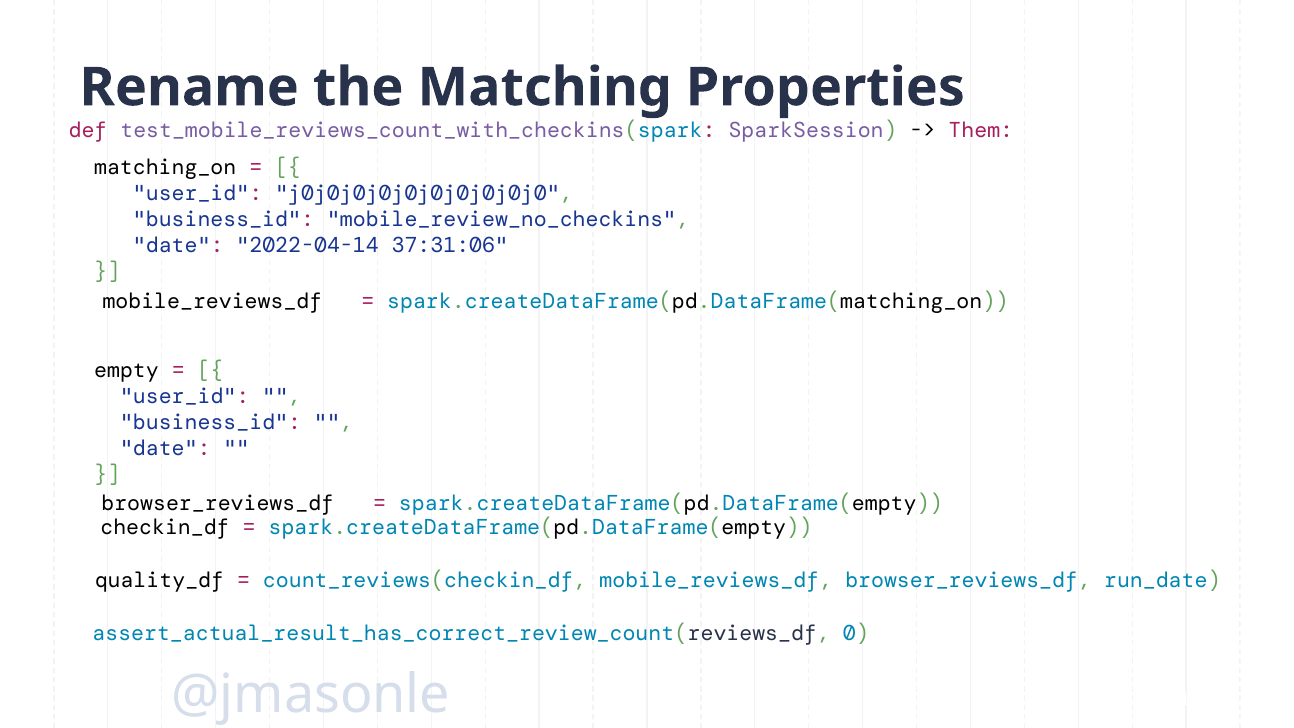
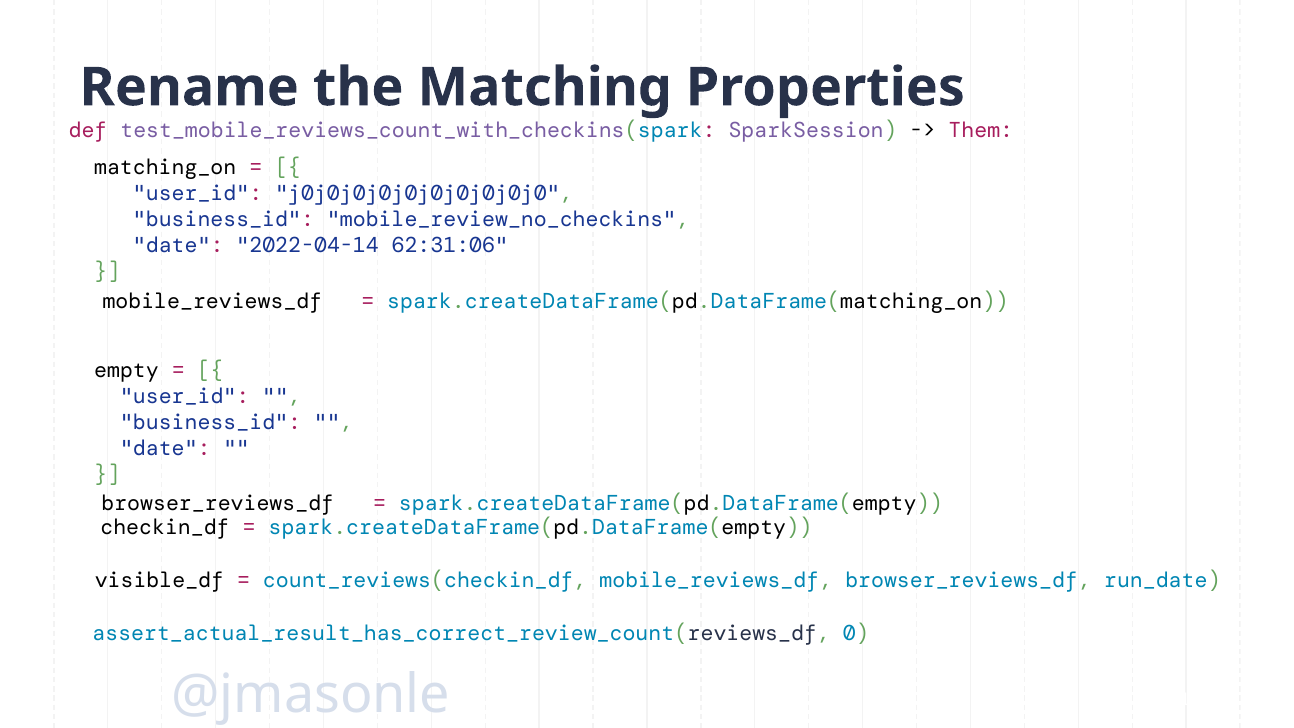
37:31:06: 37:31:06 -> 62:31:06 (450, 245)
quality_df: quality_df -> visible_df (159, 580)
